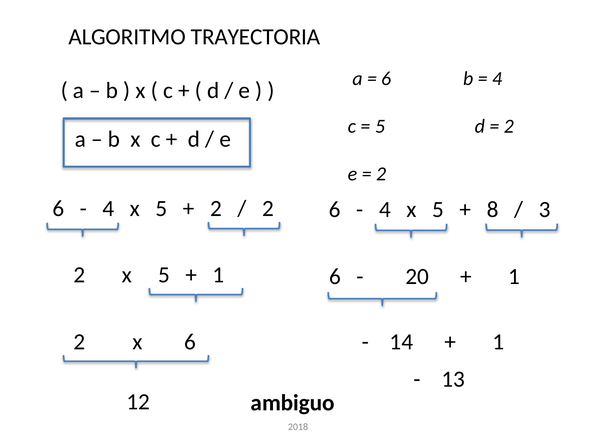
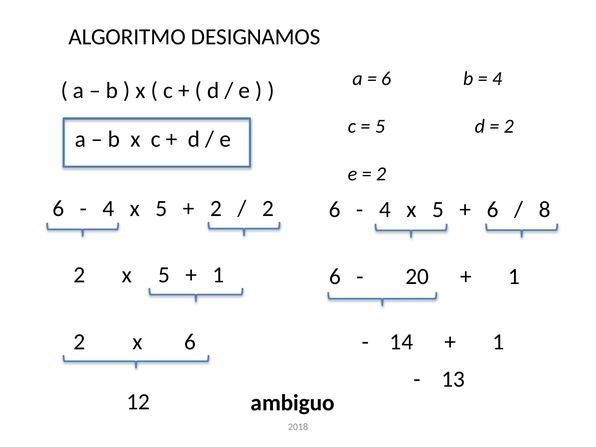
TRAYECTORIA: TRAYECTORIA -> DESIGNAMOS (256, 37)
8: 8 -> 6 (493, 209)
3: 3 -> 8 (545, 209)
